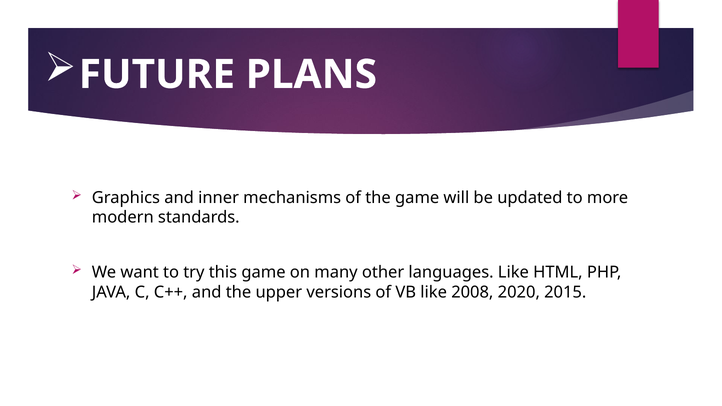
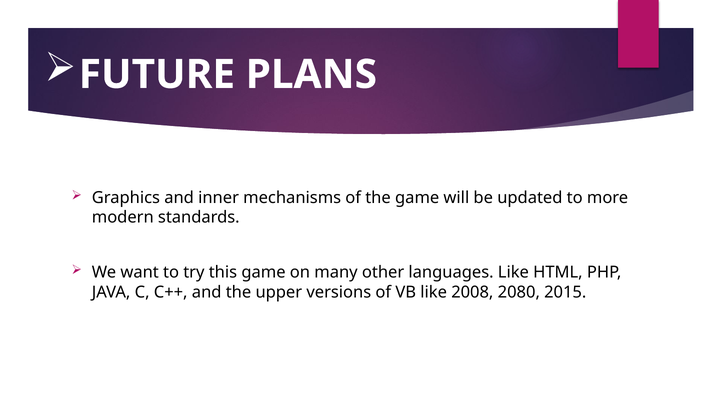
2020: 2020 -> 2080 (519, 292)
